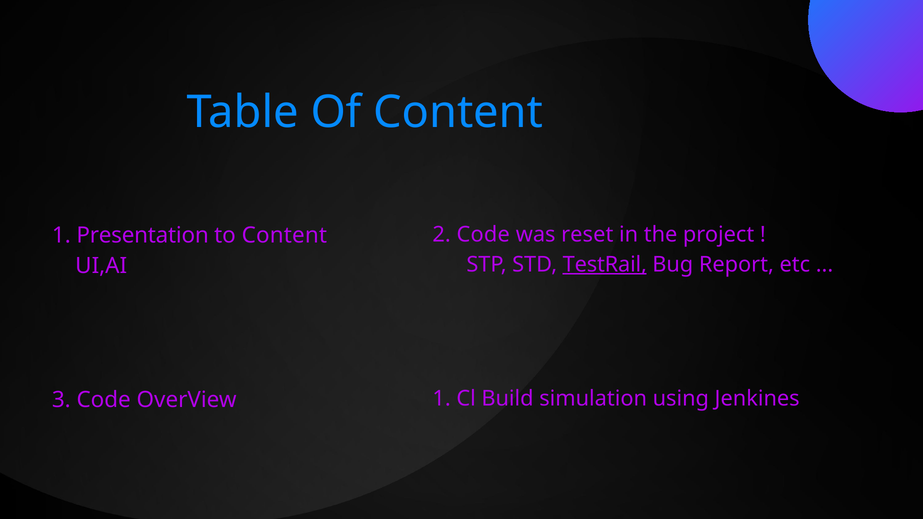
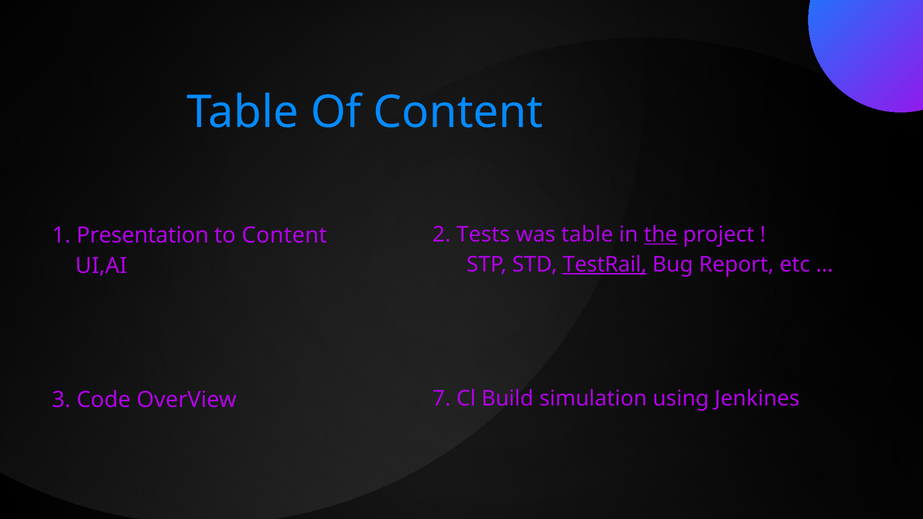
2 Code: Code -> Tests (483, 235)
was reset: reset -> table (587, 235)
the underline: none -> present (661, 235)
OverView 1: 1 -> 7 (442, 399)
